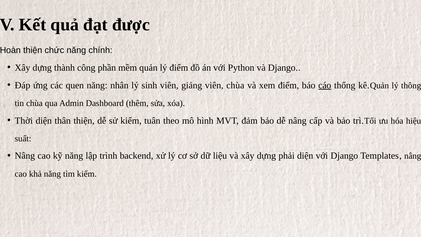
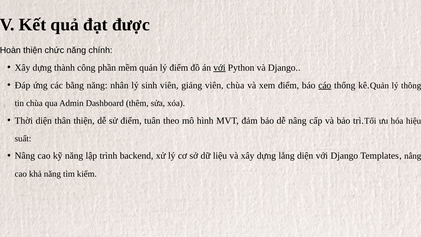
với underline: none -> present (219, 68)
quen: quen -> bằng (75, 85)
sử kiếm: kiếm -> điểm (131, 120)
phải: phải -> lắng (287, 156)
